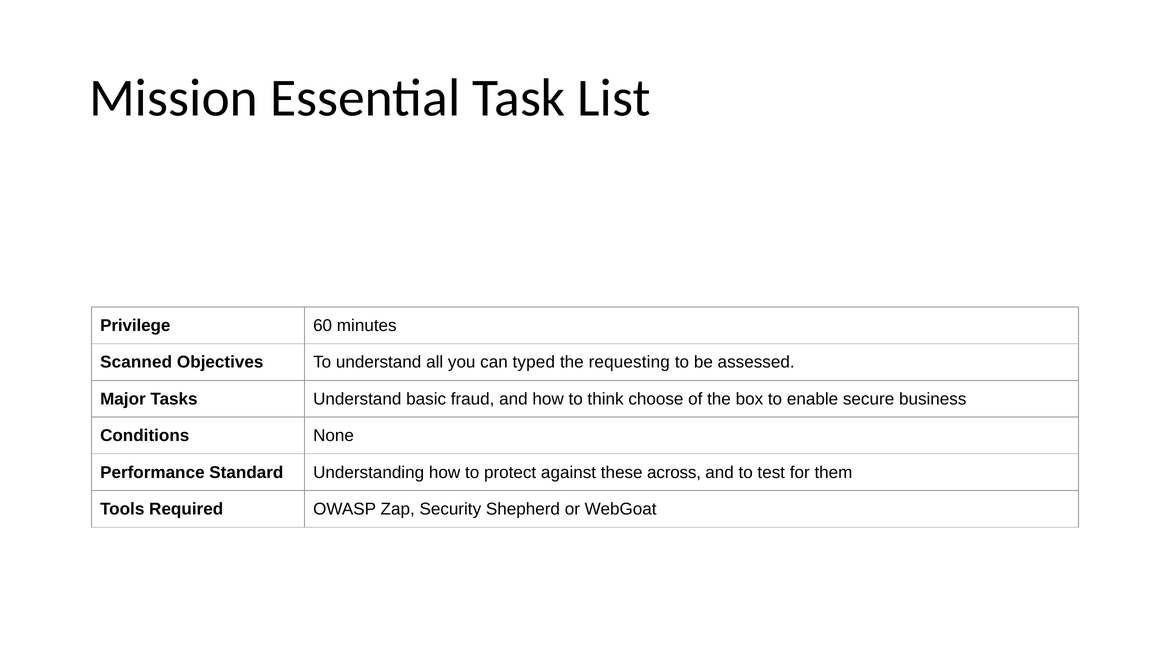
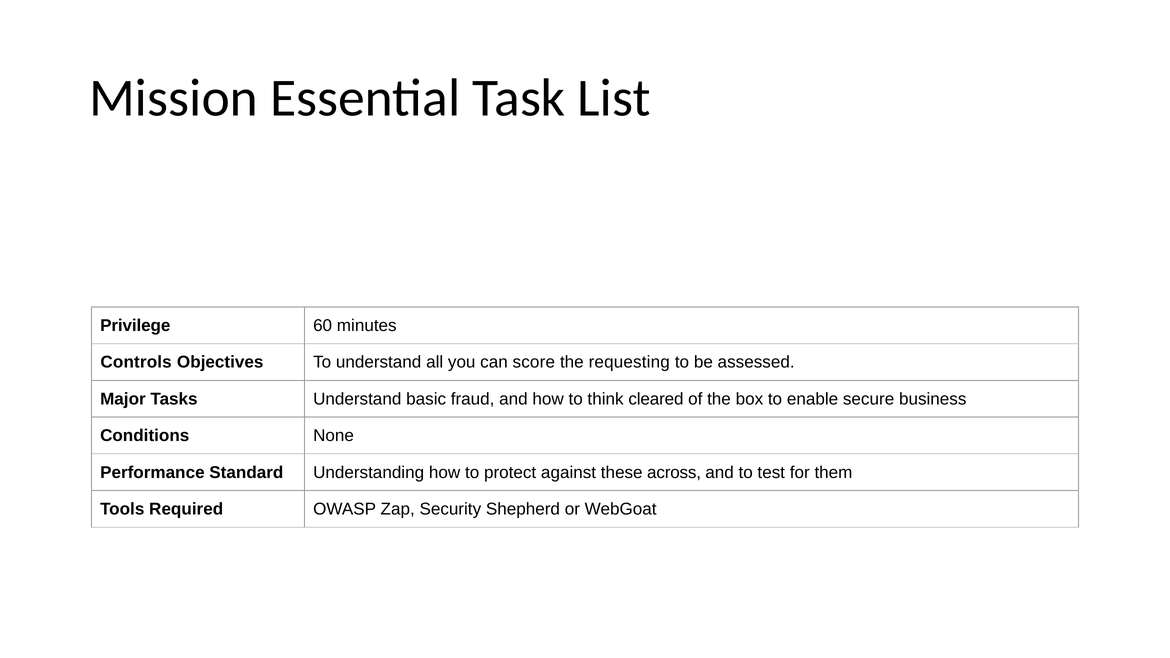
Scanned: Scanned -> Controls (136, 362)
typed: typed -> score (534, 362)
choose: choose -> cleared (656, 399)
